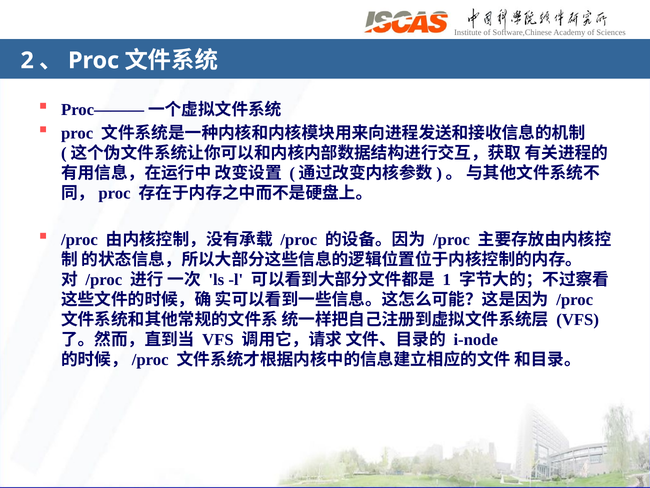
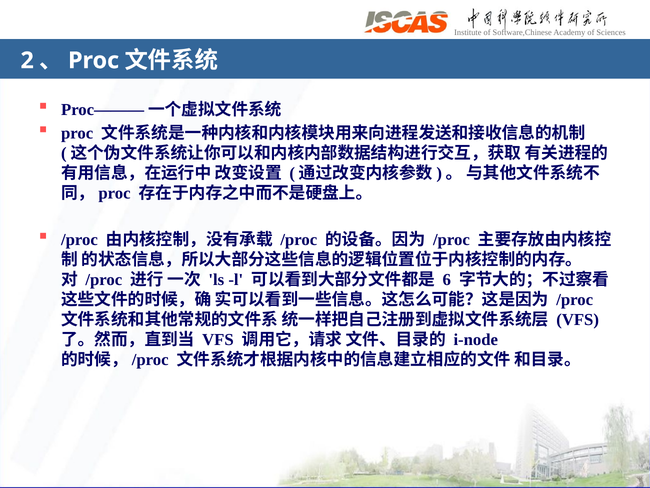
1: 1 -> 6 (447, 280)
